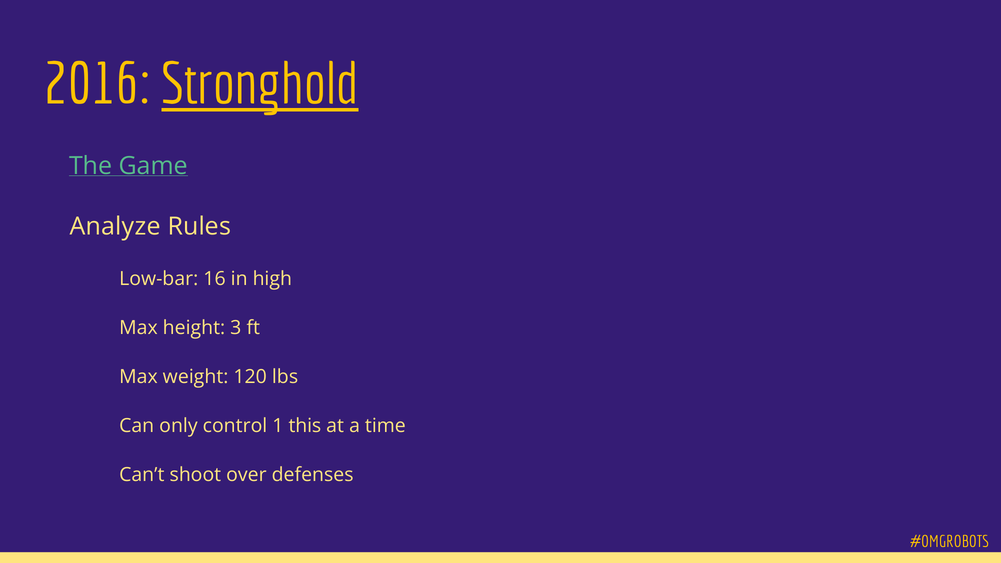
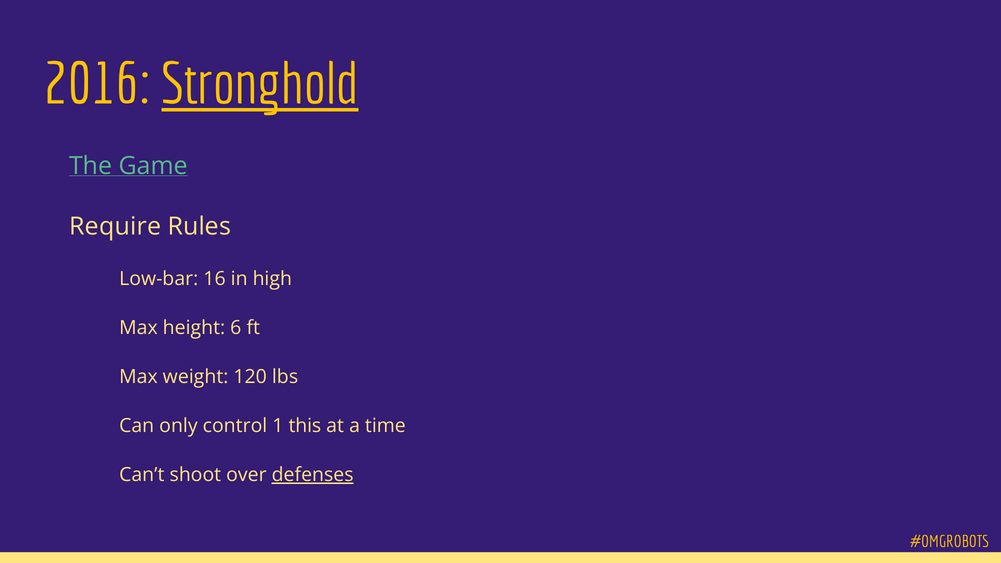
Analyze: Analyze -> Require (115, 227)
3: 3 -> 6 (236, 328)
defenses underline: none -> present (313, 475)
